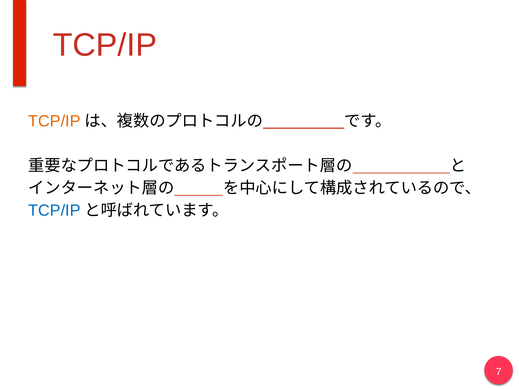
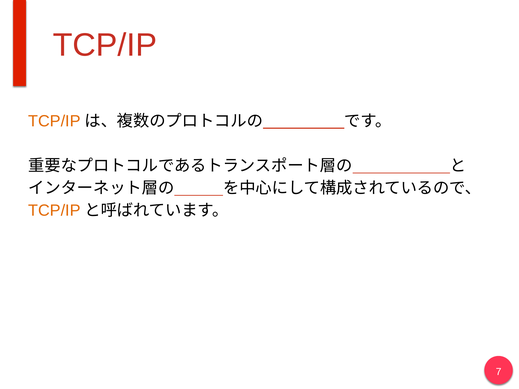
TCP/IP colour: blue -> orange (54, 211)
